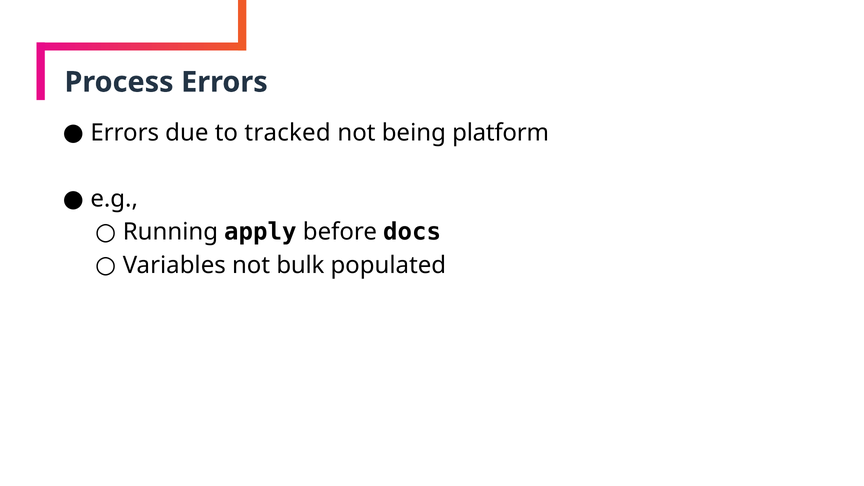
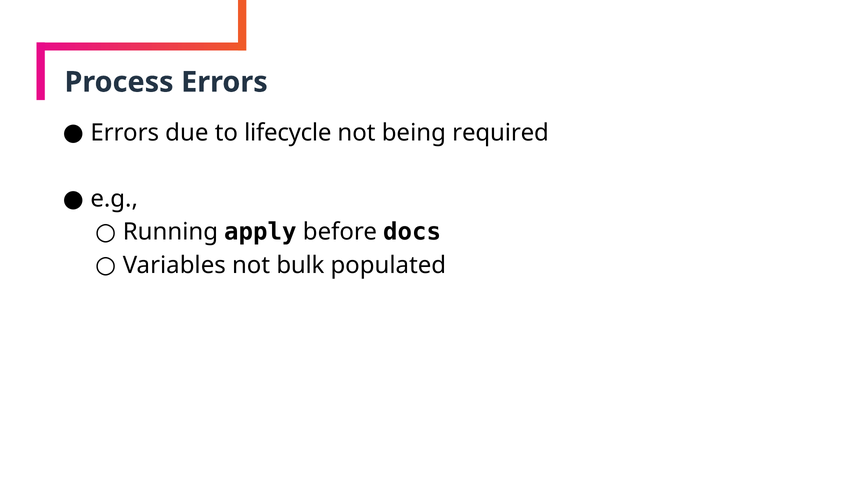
tracked: tracked -> lifecycle (288, 133)
platform: platform -> required (501, 133)
